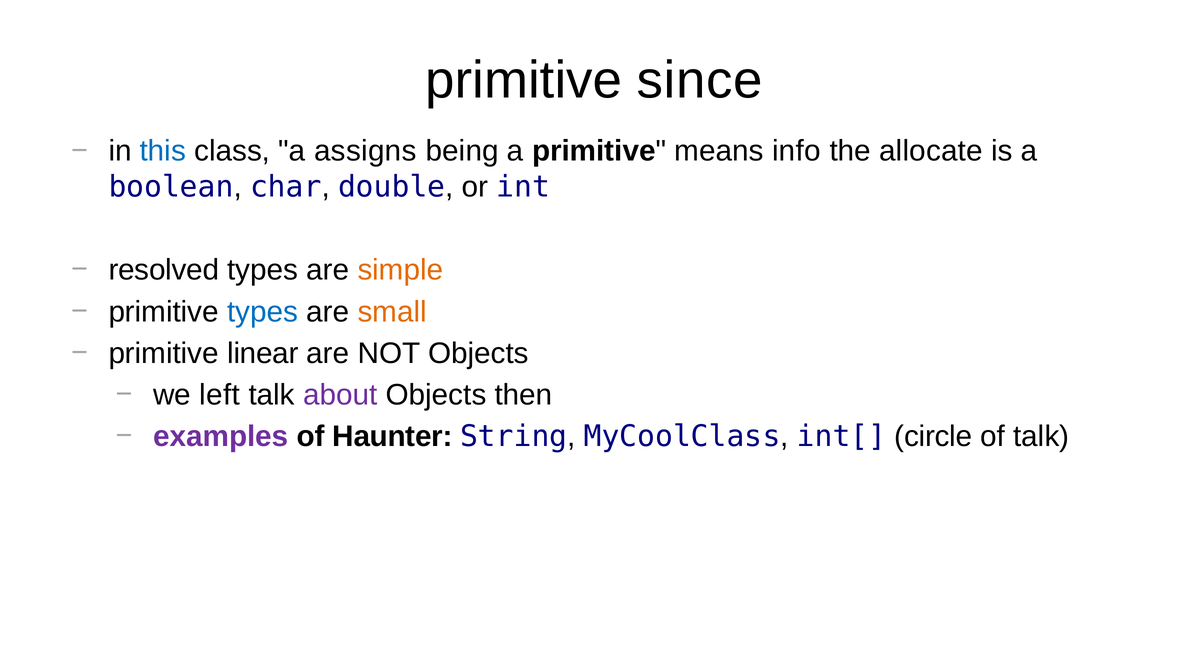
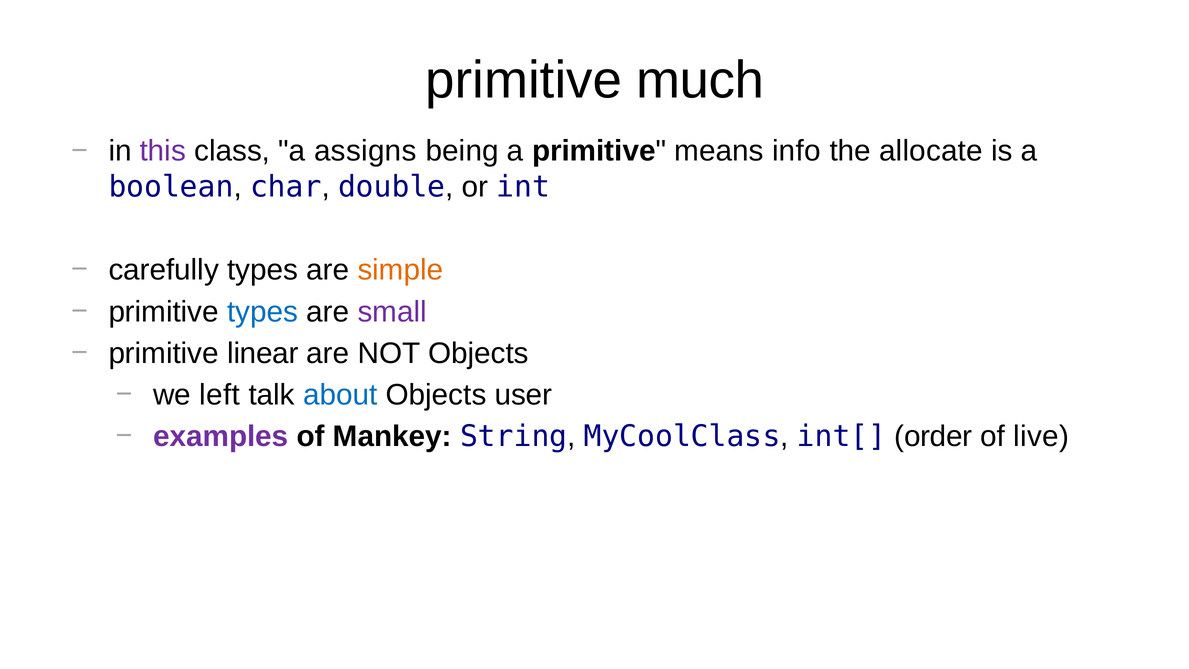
since: since -> much (700, 80)
this colour: blue -> purple (163, 151)
resolved: resolved -> carefully (164, 270)
small colour: orange -> purple (392, 312)
about colour: purple -> blue (340, 395)
then: then -> user (523, 395)
Haunter: Haunter -> Mankey (392, 436)
circle: circle -> order (933, 436)
of talk: talk -> live (1041, 436)
